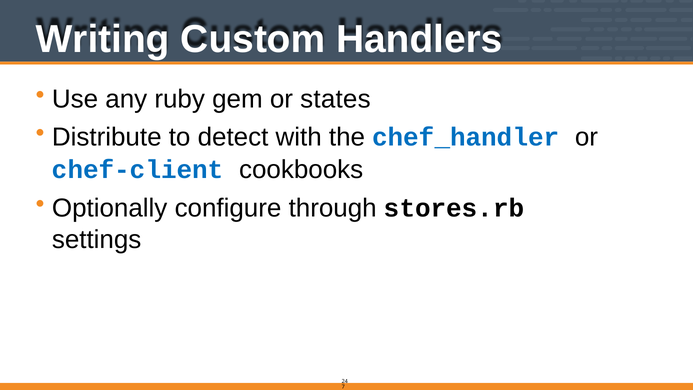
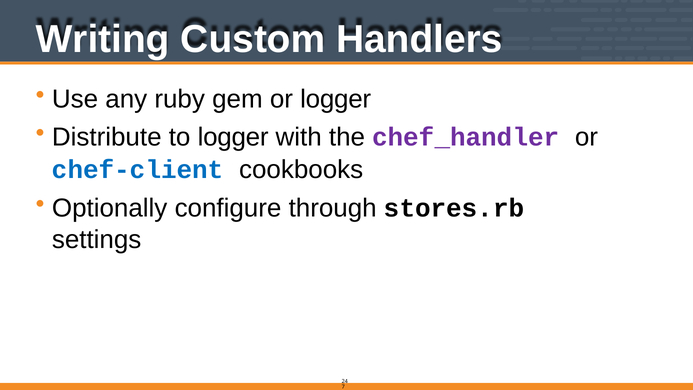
or states: states -> logger (336, 99)
to detect: detect -> logger (233, 137)
chef_handler colour: blue -> purple (466, 137)
